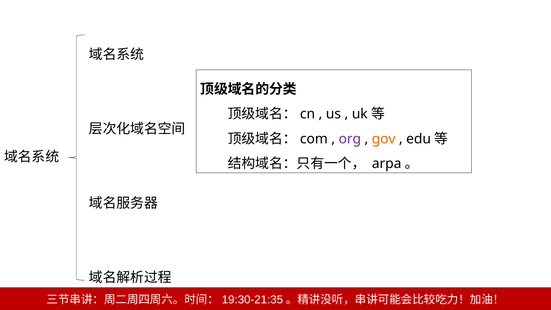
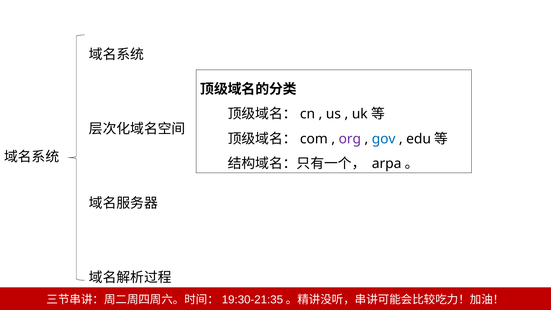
gov colour: orange -> blue (384, 139)
